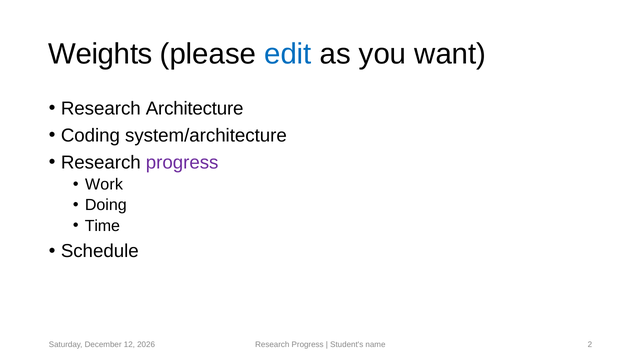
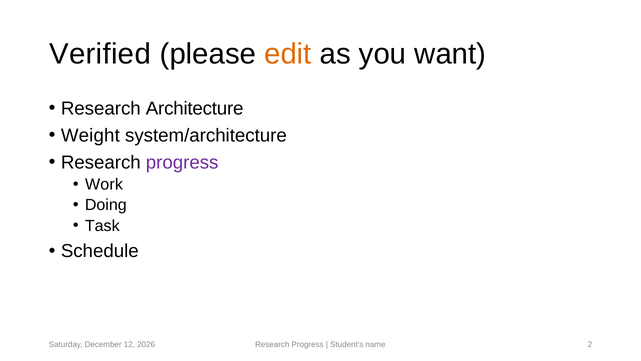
Weights: Weights -> Verified (100, 54)
edit colour: blue -> orange (288, 54)
Coding: Coding -> Weight (90, 135)
Time: Time -> Task (102, 225)
